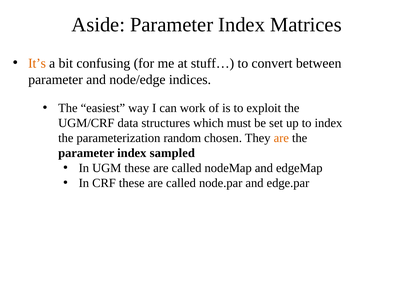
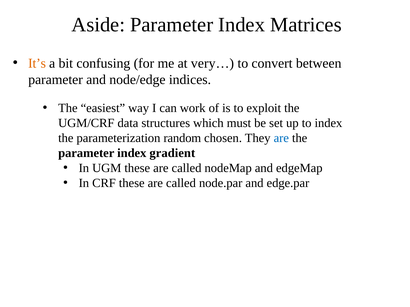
stuff…: stuff… -> very… (212, 63)
are colour: orange -> blue (281, 138)
sampled: sampled -> gradient (172, 153)
